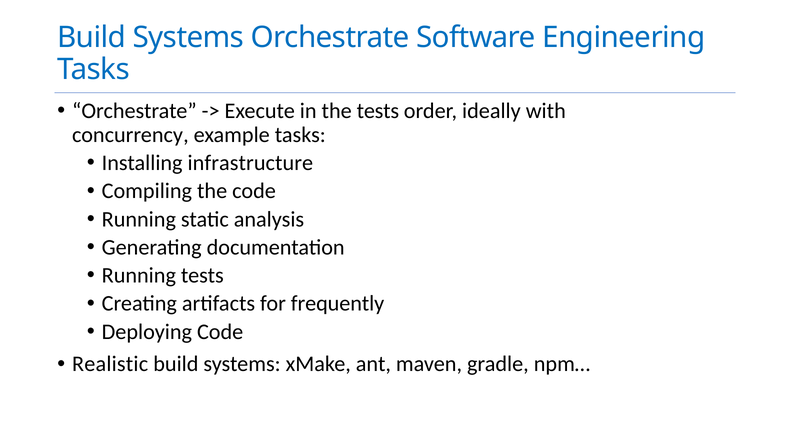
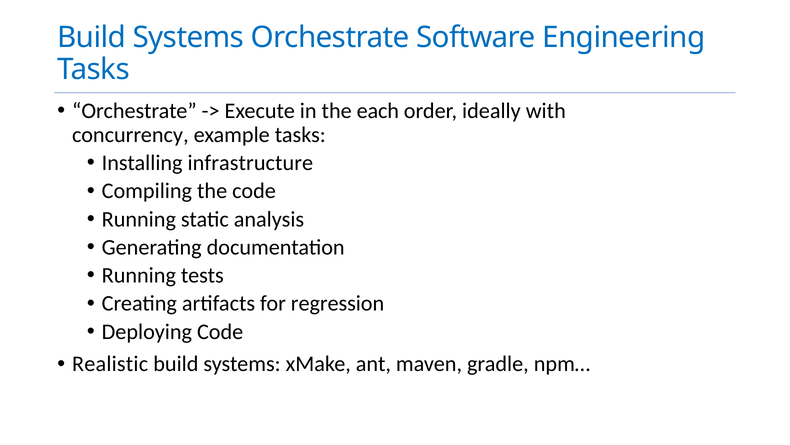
the tests: tests -> each (378, 111)
frequently: frequently -> regression (338, 303)
